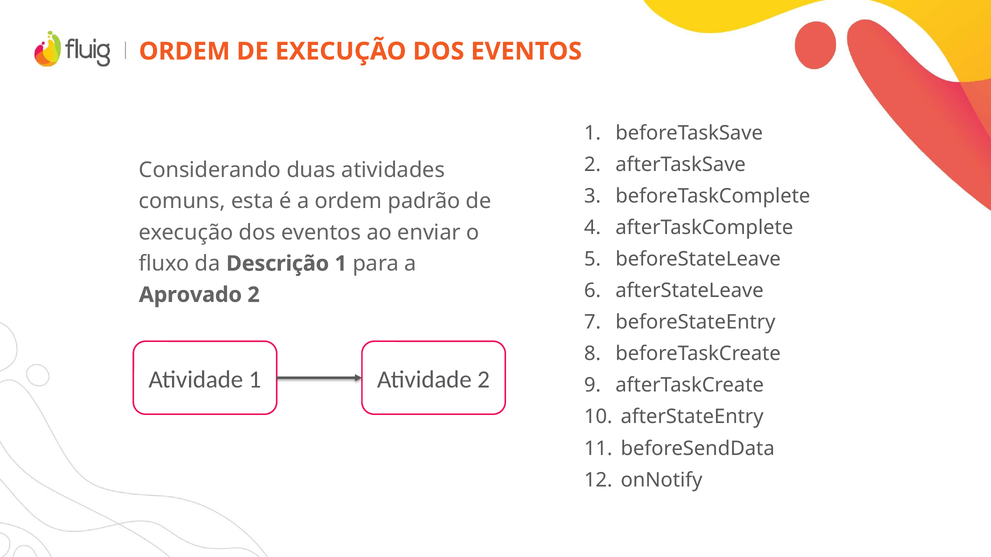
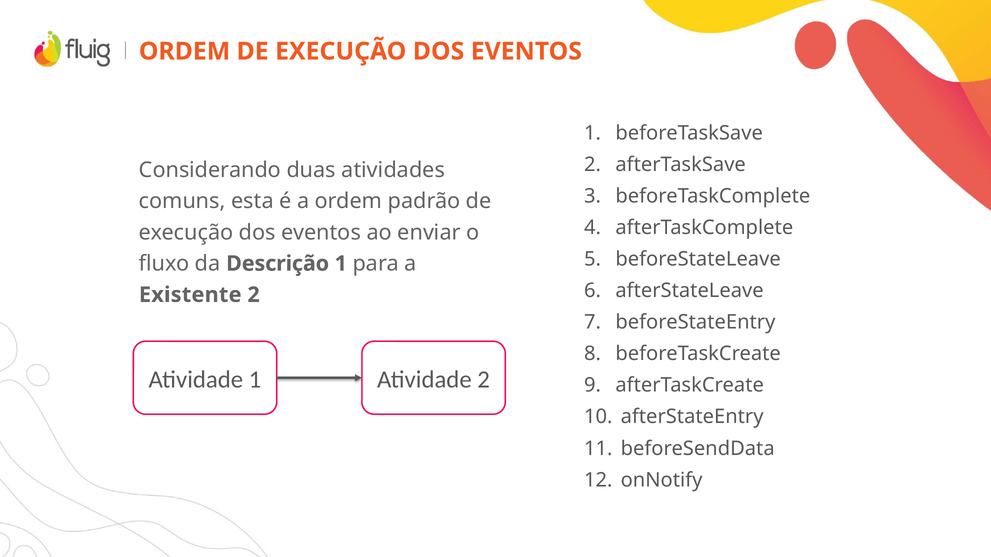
Aprovado: Aprovado -> Existente (190, 295)
